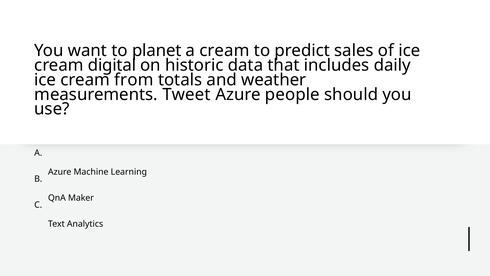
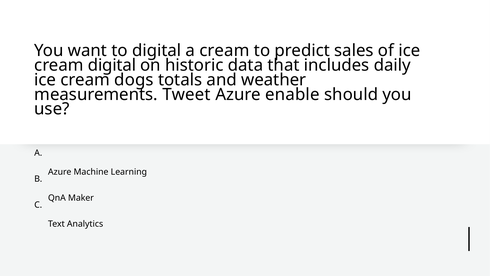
to planet: planet -> digital (157, 51)
from: from -> dogs (134, 80)
people: people -> enable (292, 94)
